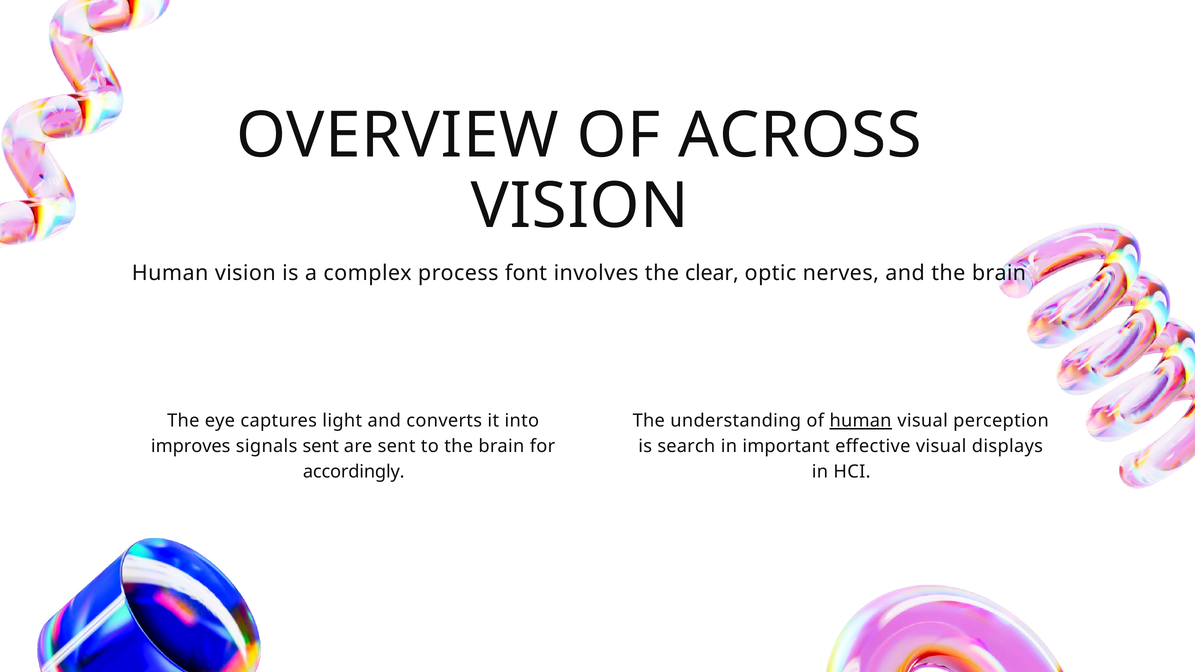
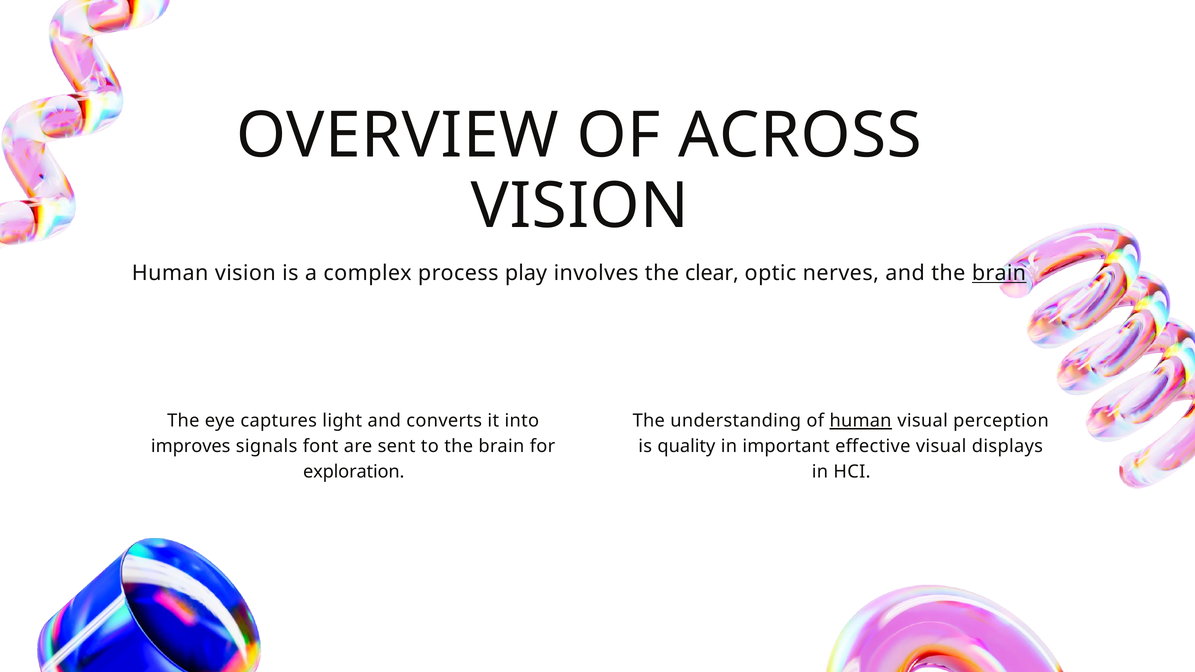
font: font -> play (526, 273)
brain underline: none -> present (999, 273)
signals sent: sent -> font (321, 447)
search: search -> quality (686, 447)
accordingly: accordingly -> exploration (354, 472)
